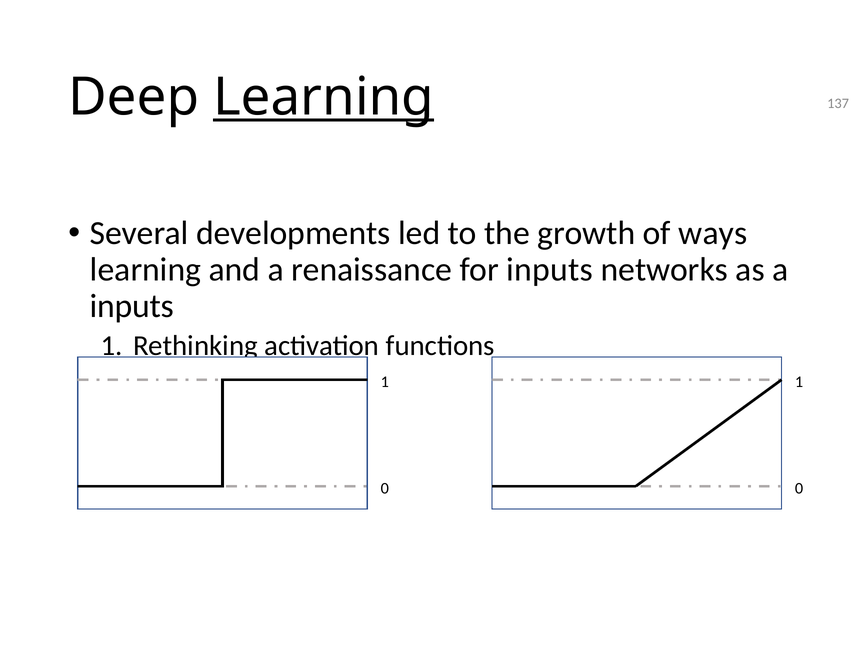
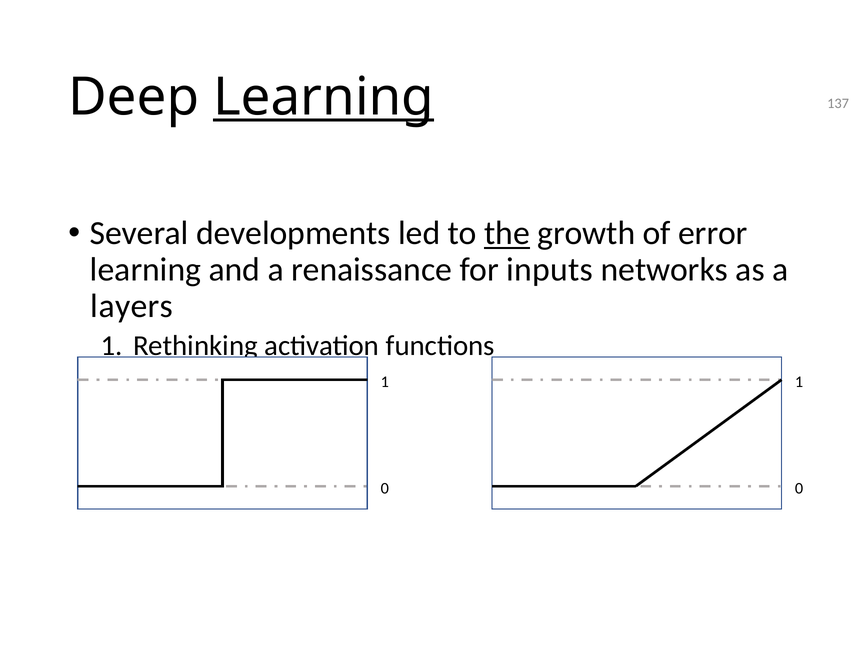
the underline: none -> present (507, 233)
ways: ways -> error (713, 233)
inputs: inputs -> layers (132, 306)
